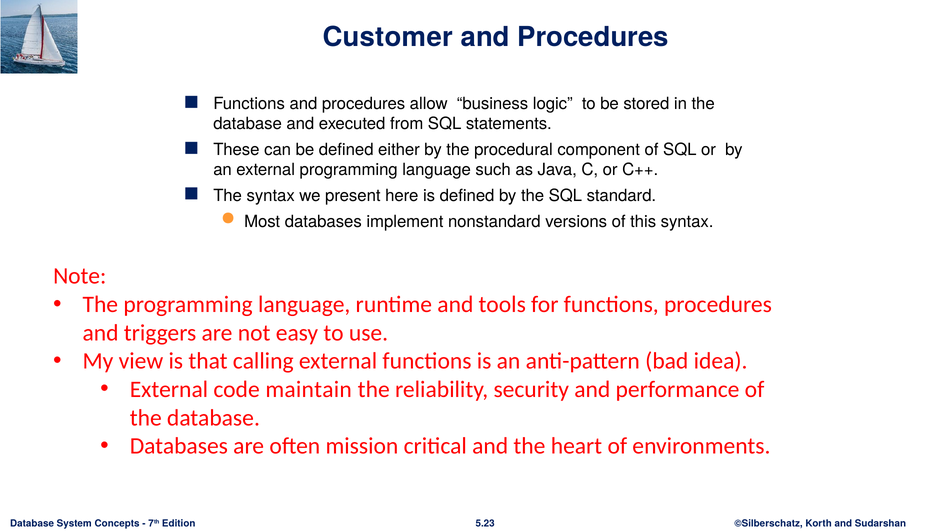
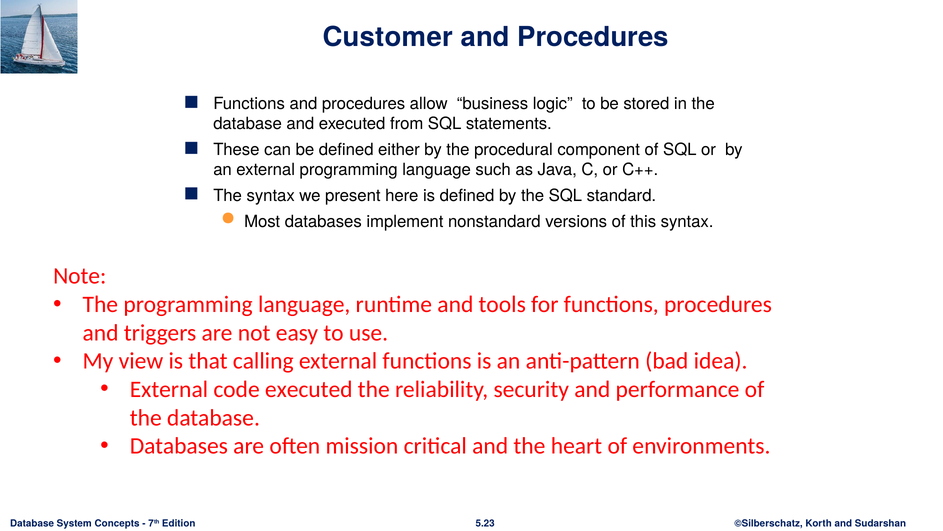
code maintain: maintain -> executed (309, 389)
